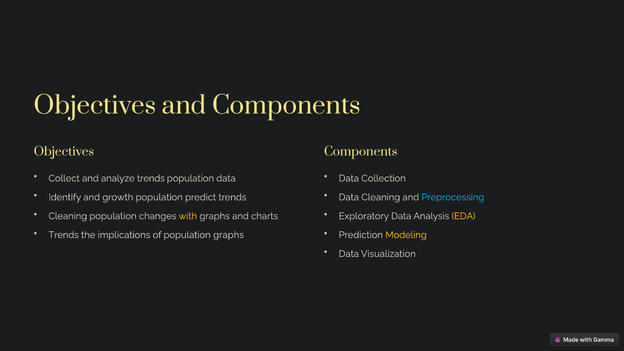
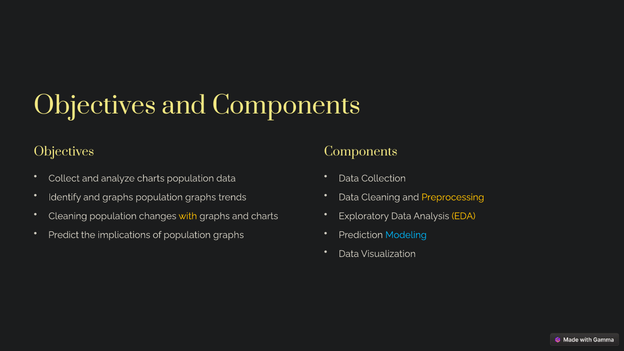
analyze trends: trends -> charts (151, 178)
and growth: growth -> graphs (118, 197)
predict: predict -> graphs (201, 197)
Preprocessing colour: light blue -> yellow (453, 197)
Trends: Trends -> Predict (64, 235)
Modeling colour: yellow -> light blue (406, 235)
